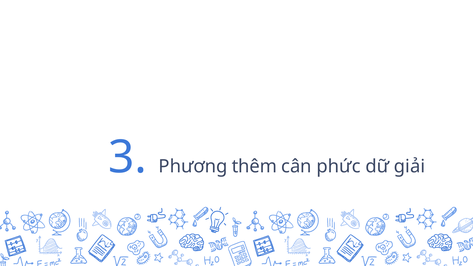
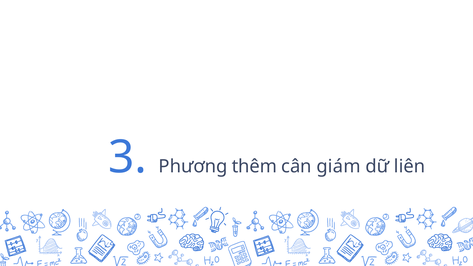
phức: phức -> giám (339, 166)
giải: giải -> liên (410, 166)
